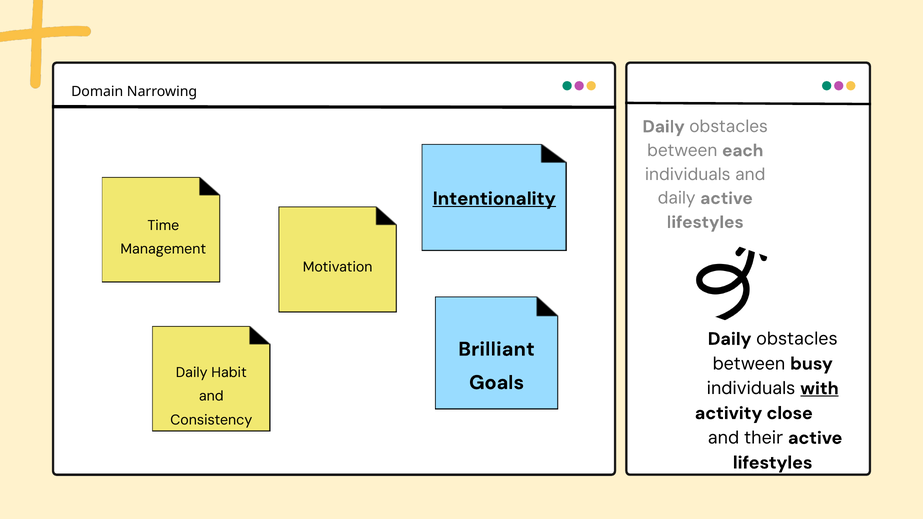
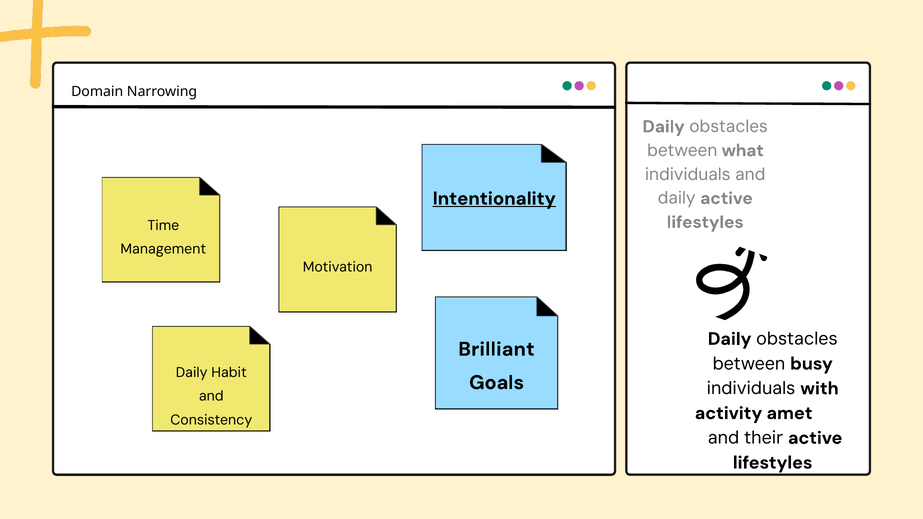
each: each -> what (743, 151)
with underline: present -> none (819, 389)
close: close -> amet (790, 413)
